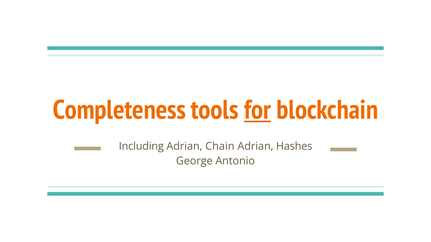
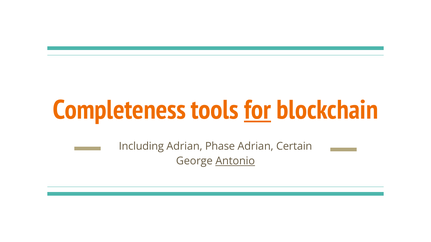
Chain: Chain -> Phase (220, 147)
Hashes: Hashes -> Certain (294, 147)
Antonio underline: none -> present (235, 161)
